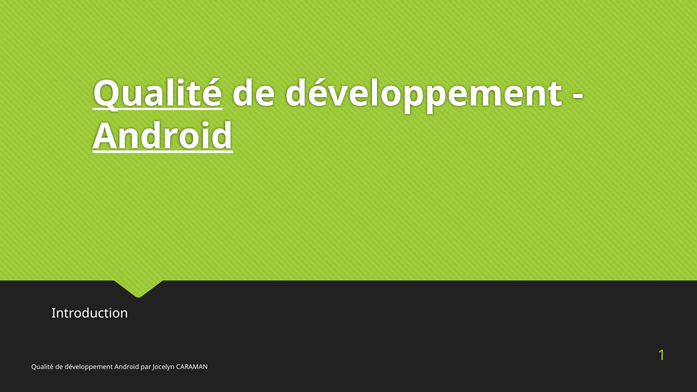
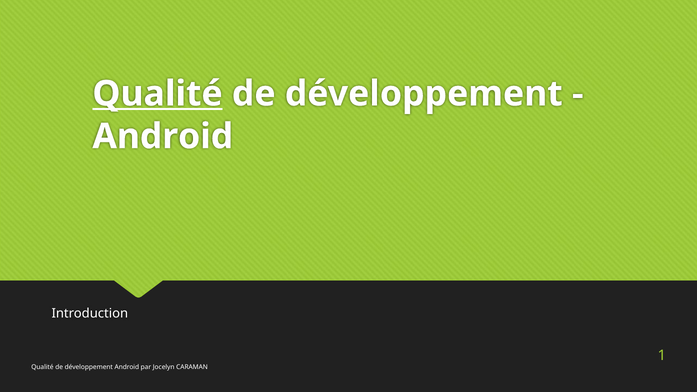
Android underline: present -> none (163, 136)
